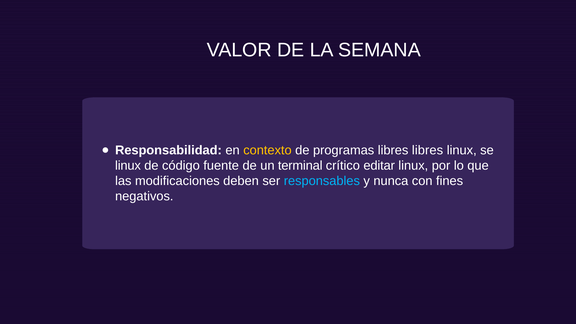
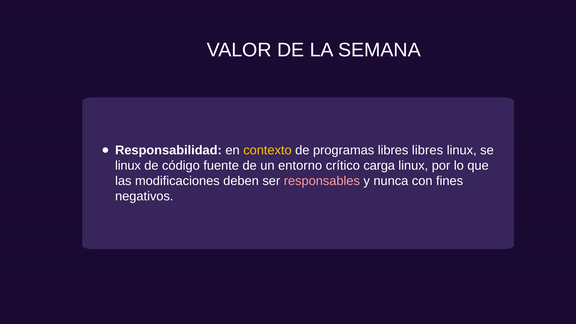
terminal: terminal -> entorno (300, 166)
editar: editar -> carga (379, 166)
responsables colour: light blue -> pink (322, 181)
